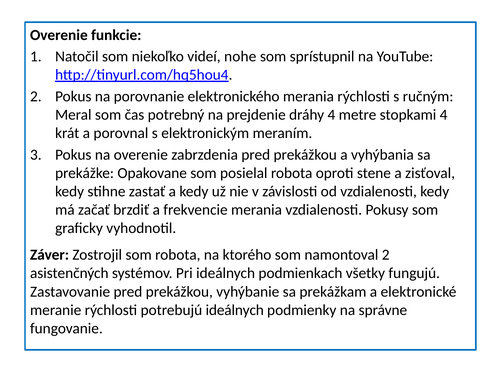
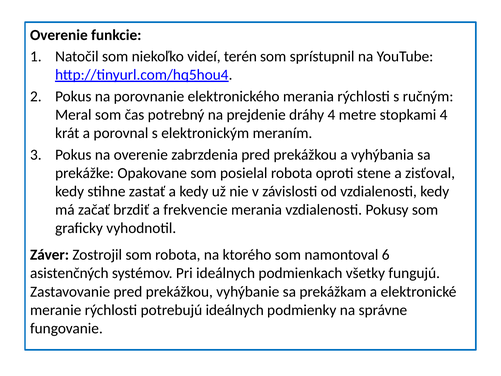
nohe: nohe -> terén (240, 56)
namontoval 2: 2 -> 6 (386, 255)
